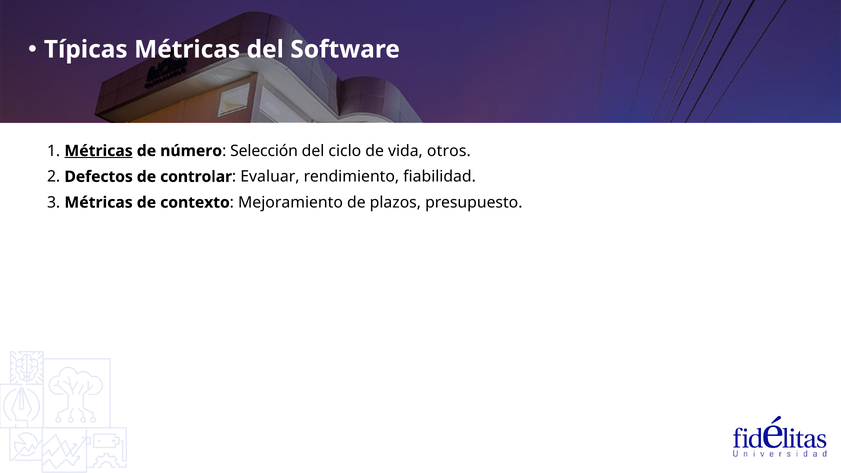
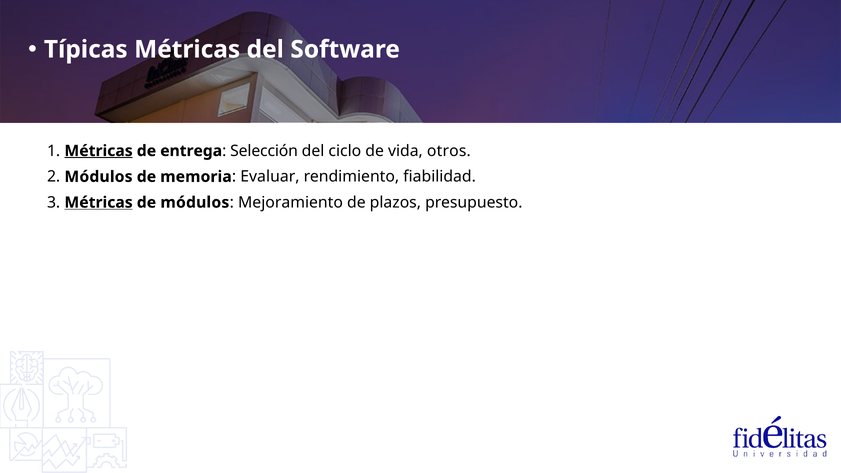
número: número -> entrega (191, 151)
2 Defectos: Defectos -> Módulos (98, 177)
controlar: controlar -> memoria (196, 177)
Métricas underline: none -> present (99, 203)
de contexto: contexto -> módulos (195, 203)
